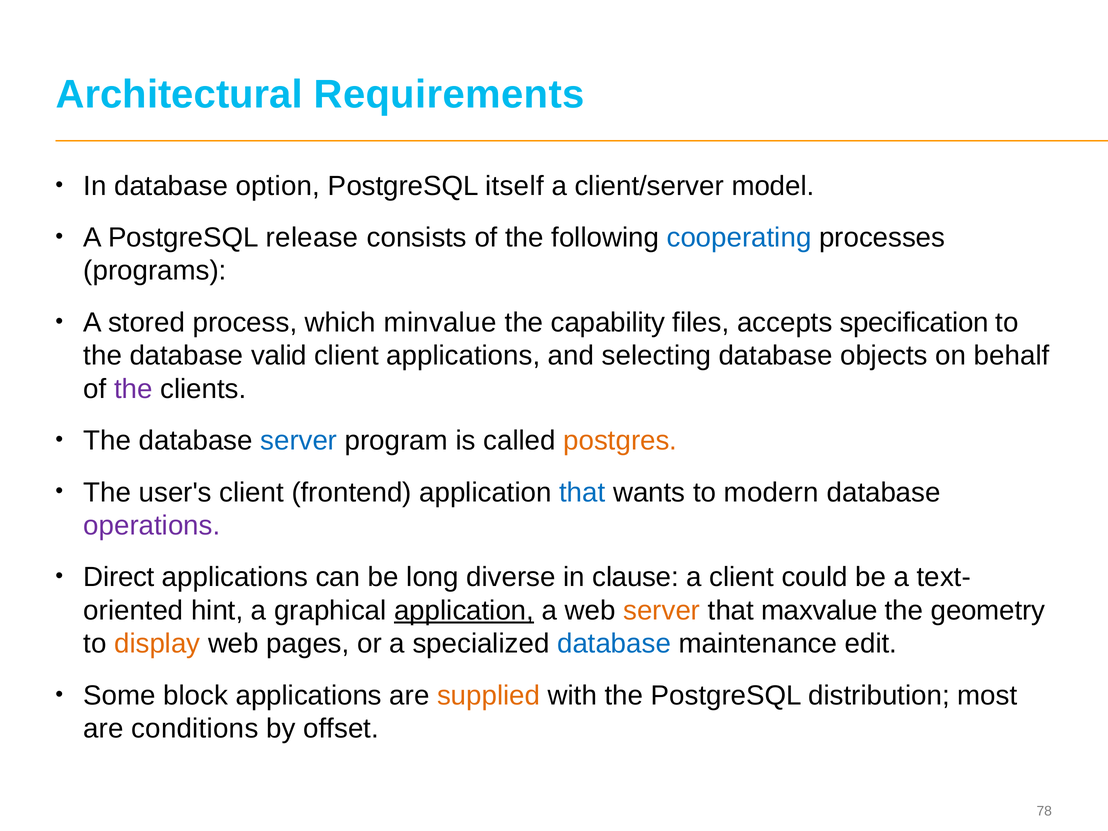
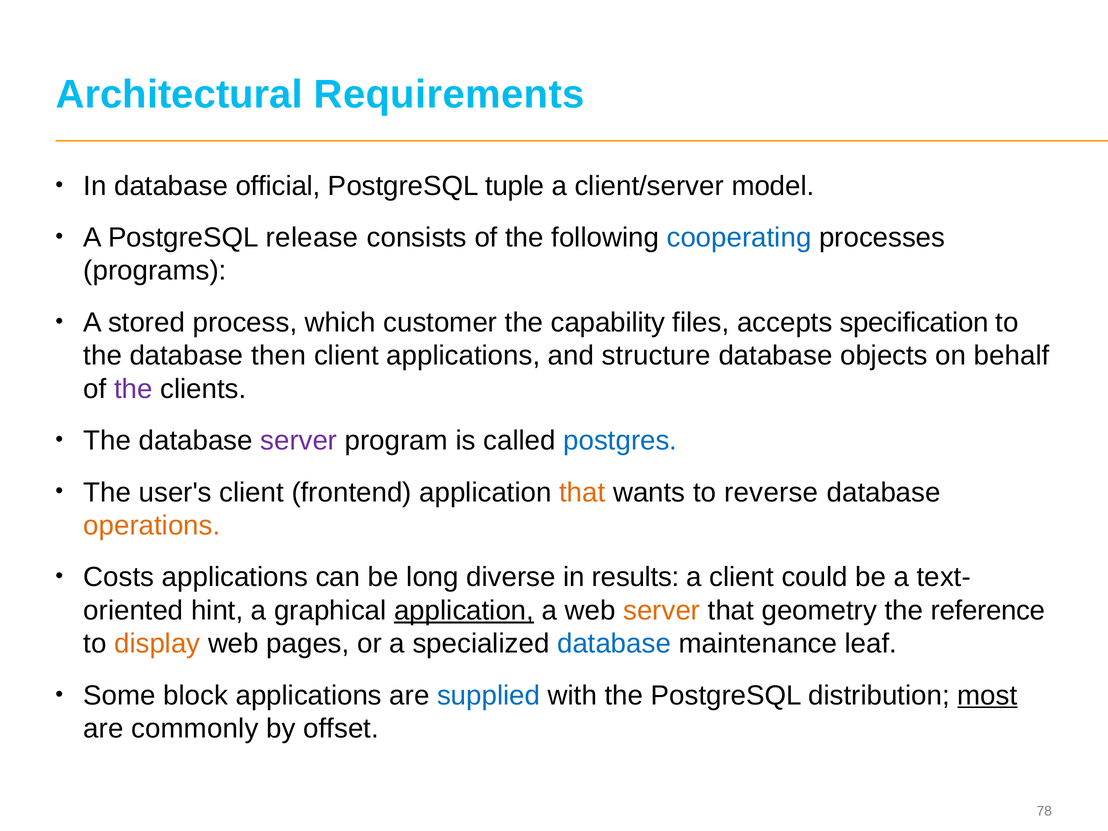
option: option -> official (278, 186)
itself: itself -> tuple (515, 186)
minvalue: minvalue -> customer (440, 323)
valid: valid -> then (279, 356)
selecting: selecting -> structure (656, 356)
server colour: blue -> purple (299, 441)
postgres colour: orange -> blue (620, 441)
that colour: blue -> orange (582, 492)
modern: modern -> reverse (771, 492)
operations colour: purple -> orange (152, 526)
Direct: Direct -> Costs (119, 577)
clause: clause -> results (636, 577)
maxvalue: maxvalue -> geometry (819, 611)
geometry: geometry -> reference (988, 611)
edit: edit -> leaf (871, 644)
supplied colour: orange -> blue (489, 695)
most underline: none -> present (987, 695)
conditions: conditions -> commonly (195, 729)
